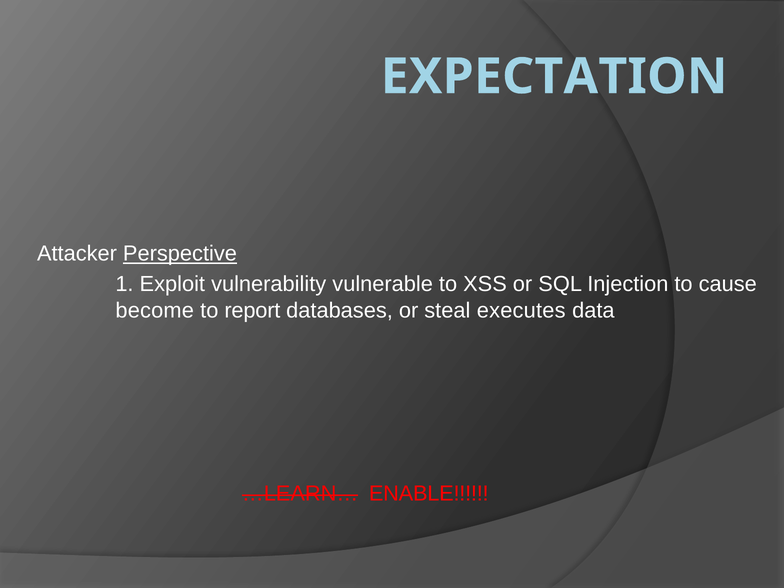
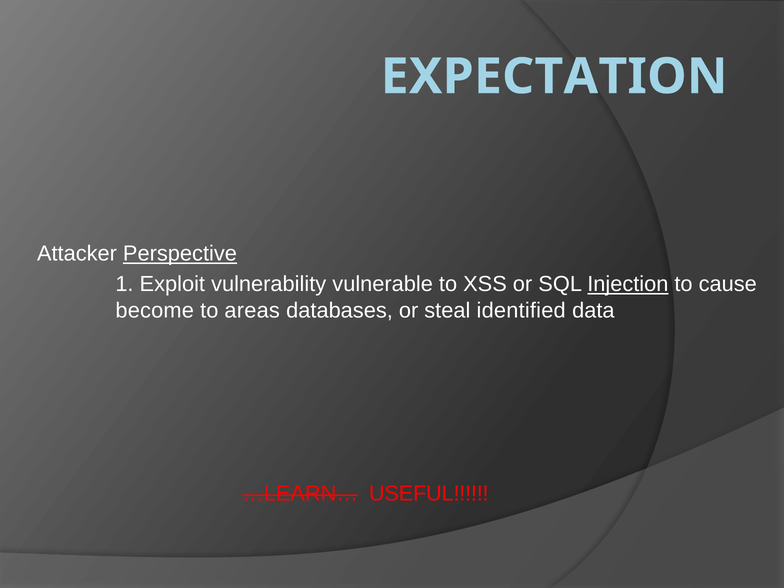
Injection underline: none -> present (628, 284)
report: report -> areas (252, 310)
executes: executes -> identified (521, 310)
ENABLE: ENABLE -> USEFUL (429, 494)
